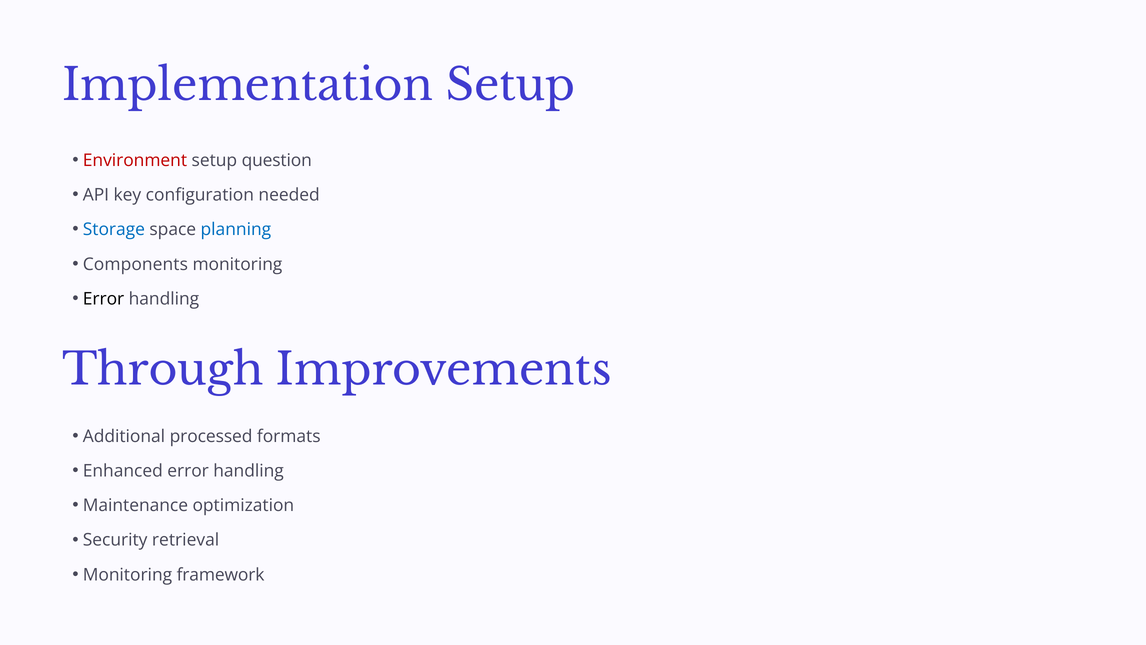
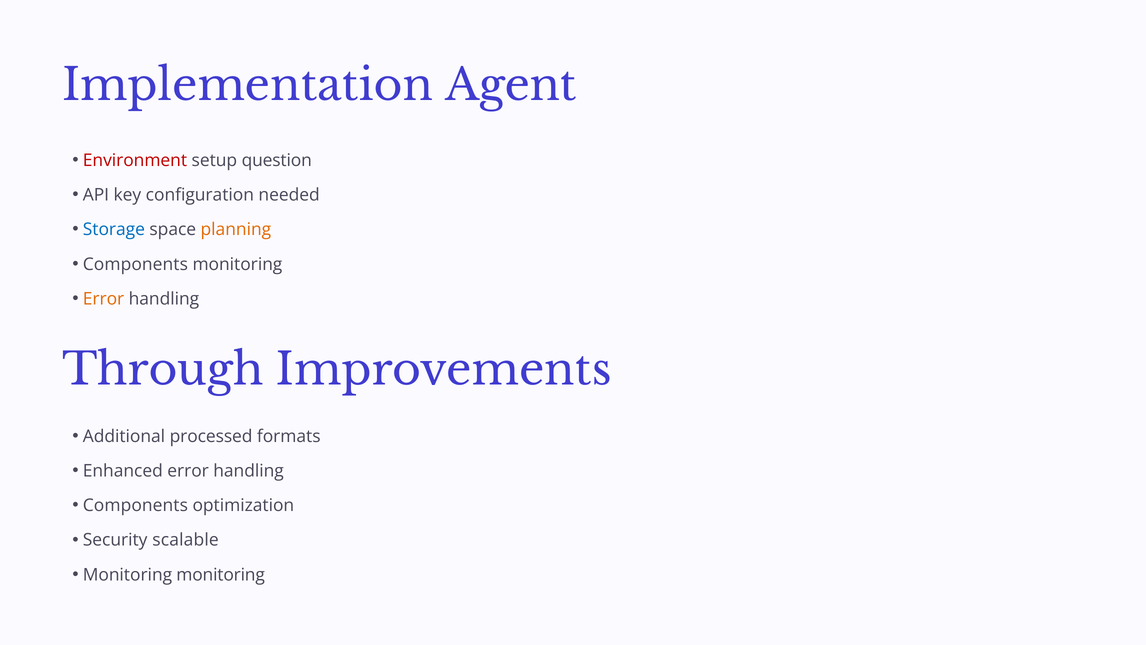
Implementation Setup: Setup -> Agent (511, 85)
planning colour: blue -> orange (236, 229)
Error colour: black -> orange (104, 299)
Maintenance: Maintenance -> Components (135, 505)
retrieval: retrieval -> scalable (186, 540)
Monitoring framework: framework -> monitoring (221, 575)
